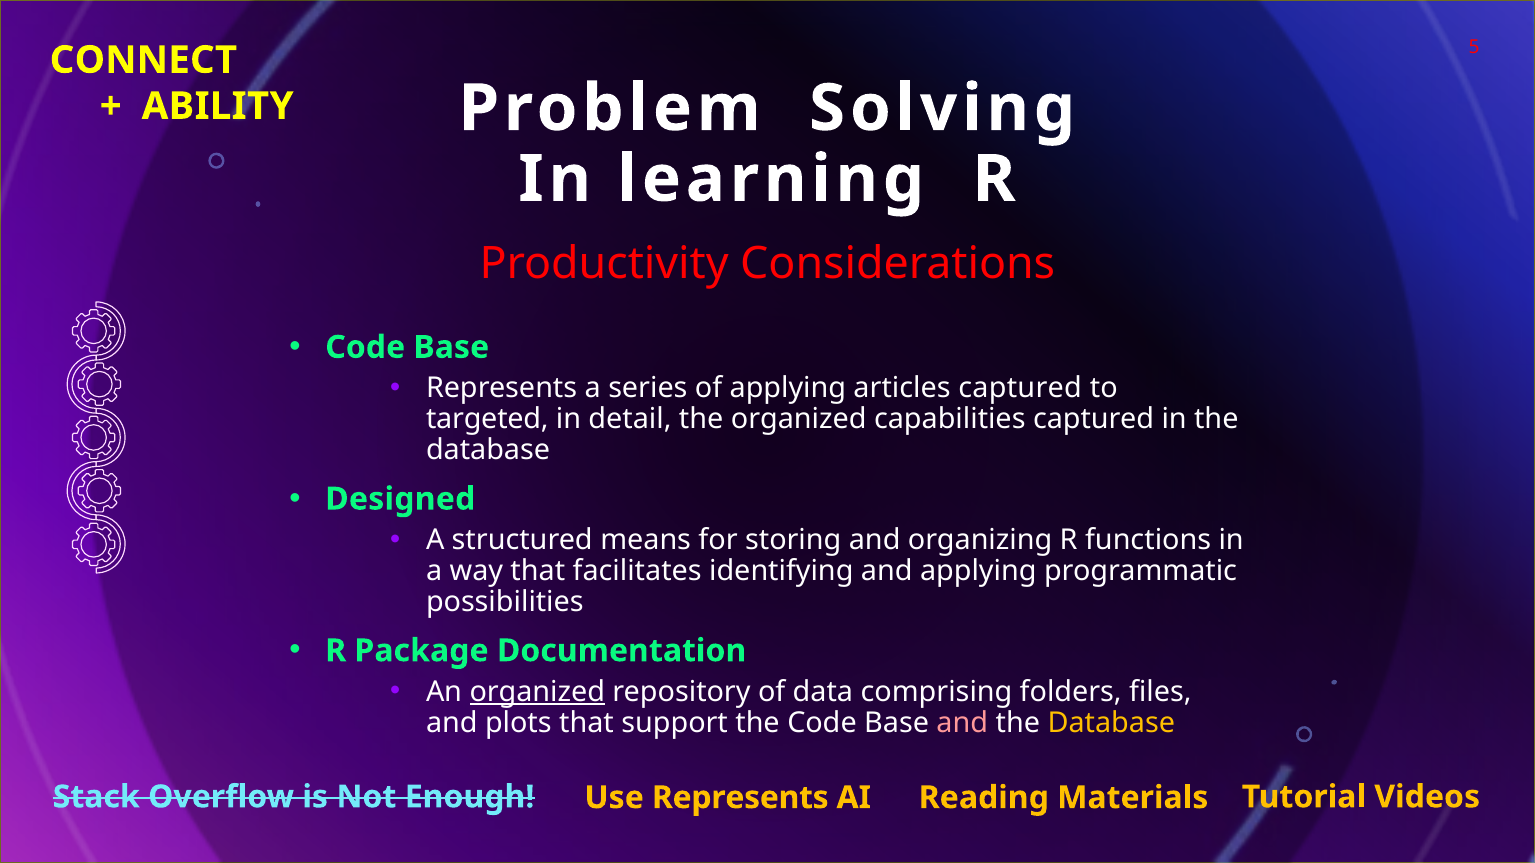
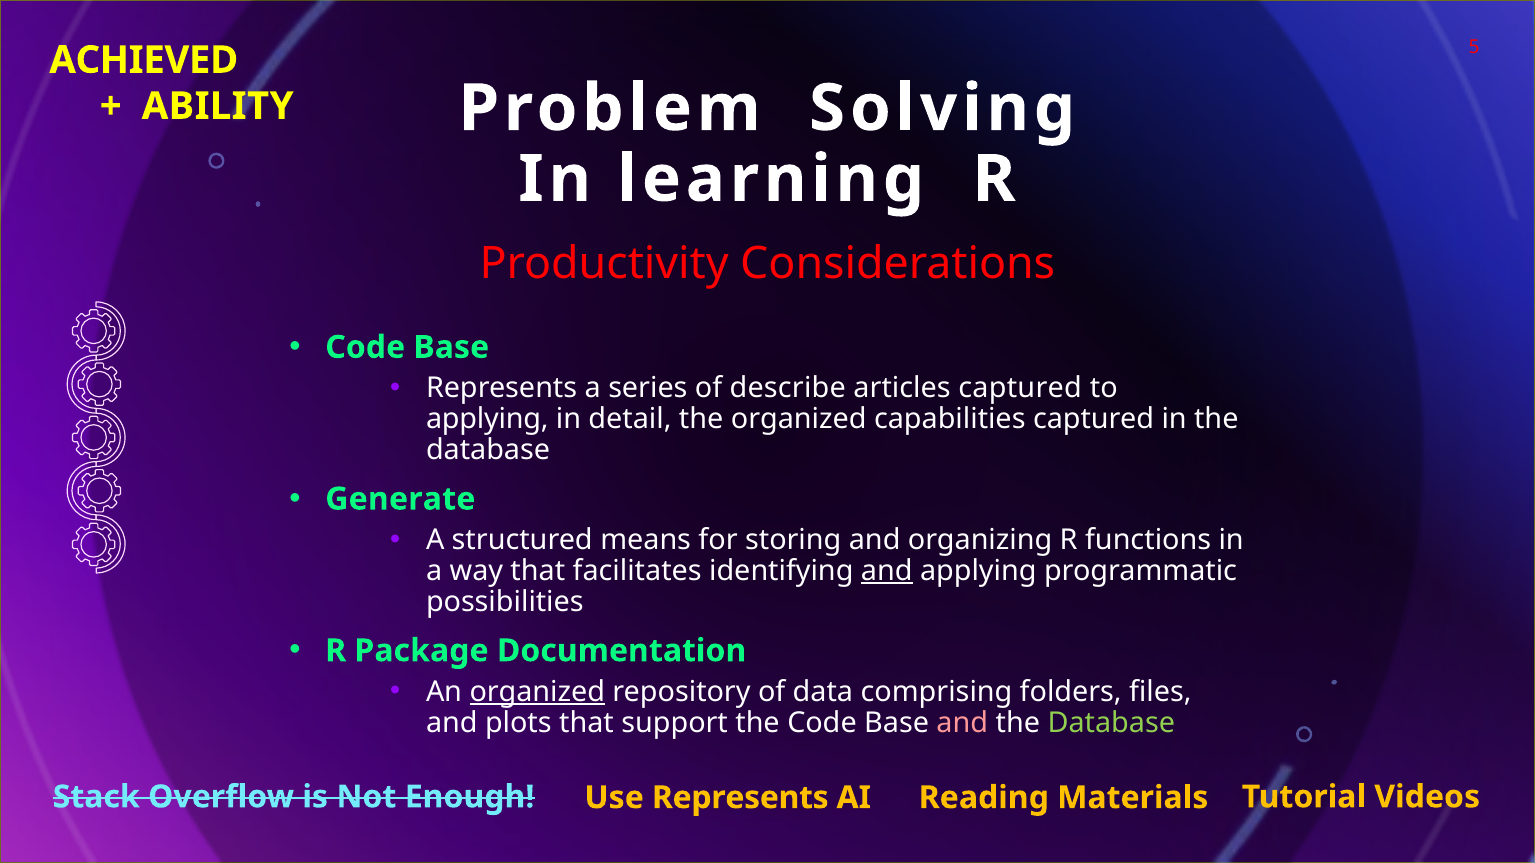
CONNECT: CONNECT -> ACHIEVED (144, 60)
of applying: applying -> describe (788, 388)
targeted: targeted -> applying (487, 419)
Designed: Designed -> Generate (400, 499)
and underline: none -> present (887, 571)
Database colour: yellow -> light green (1111, 723)
